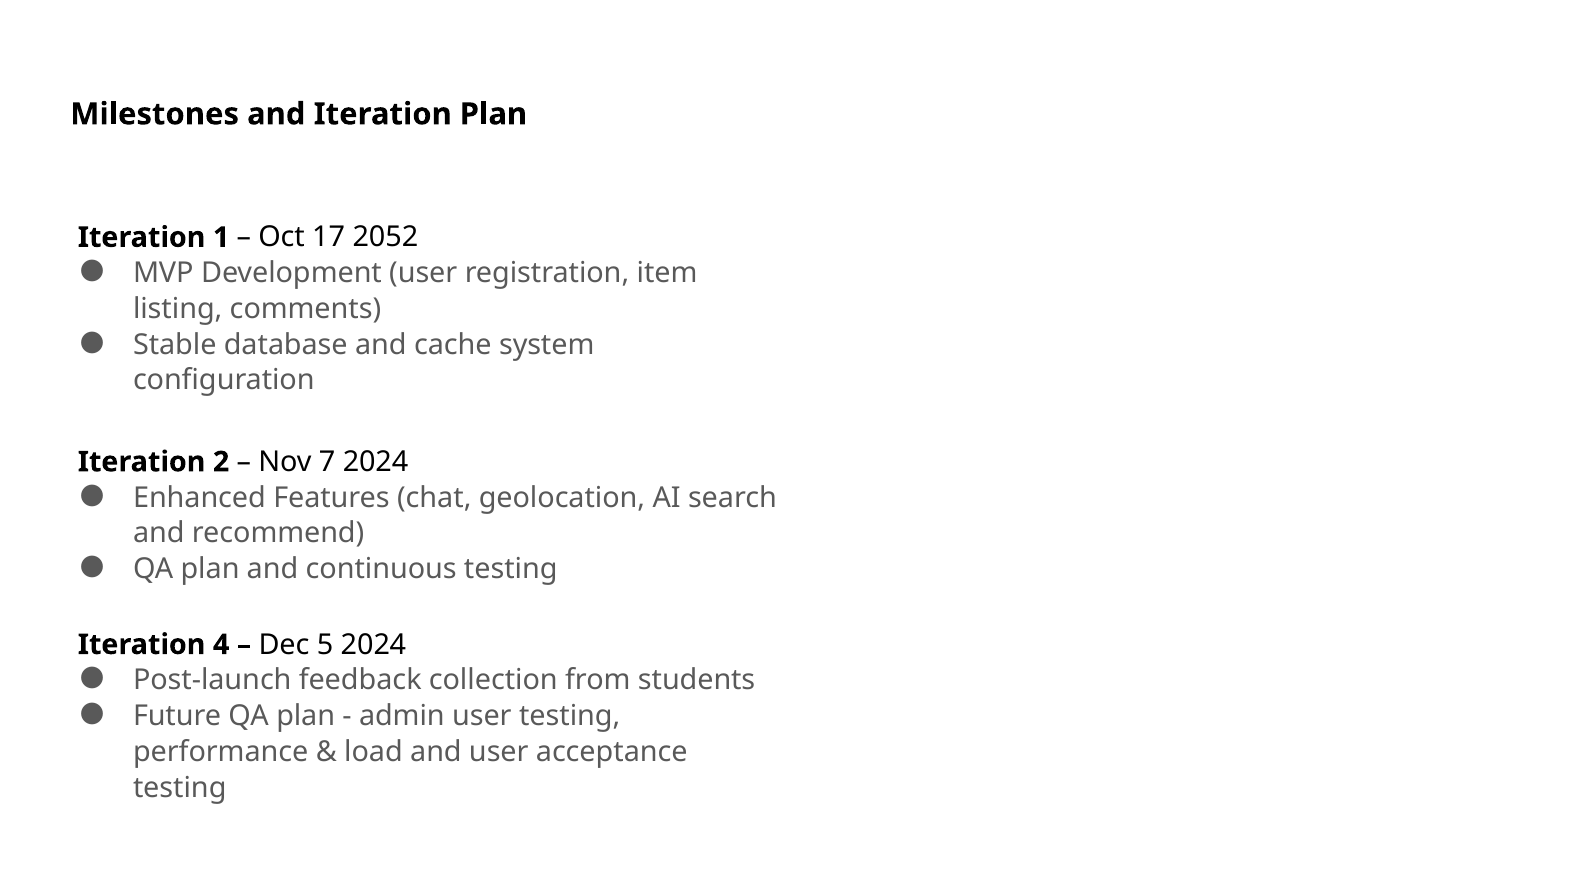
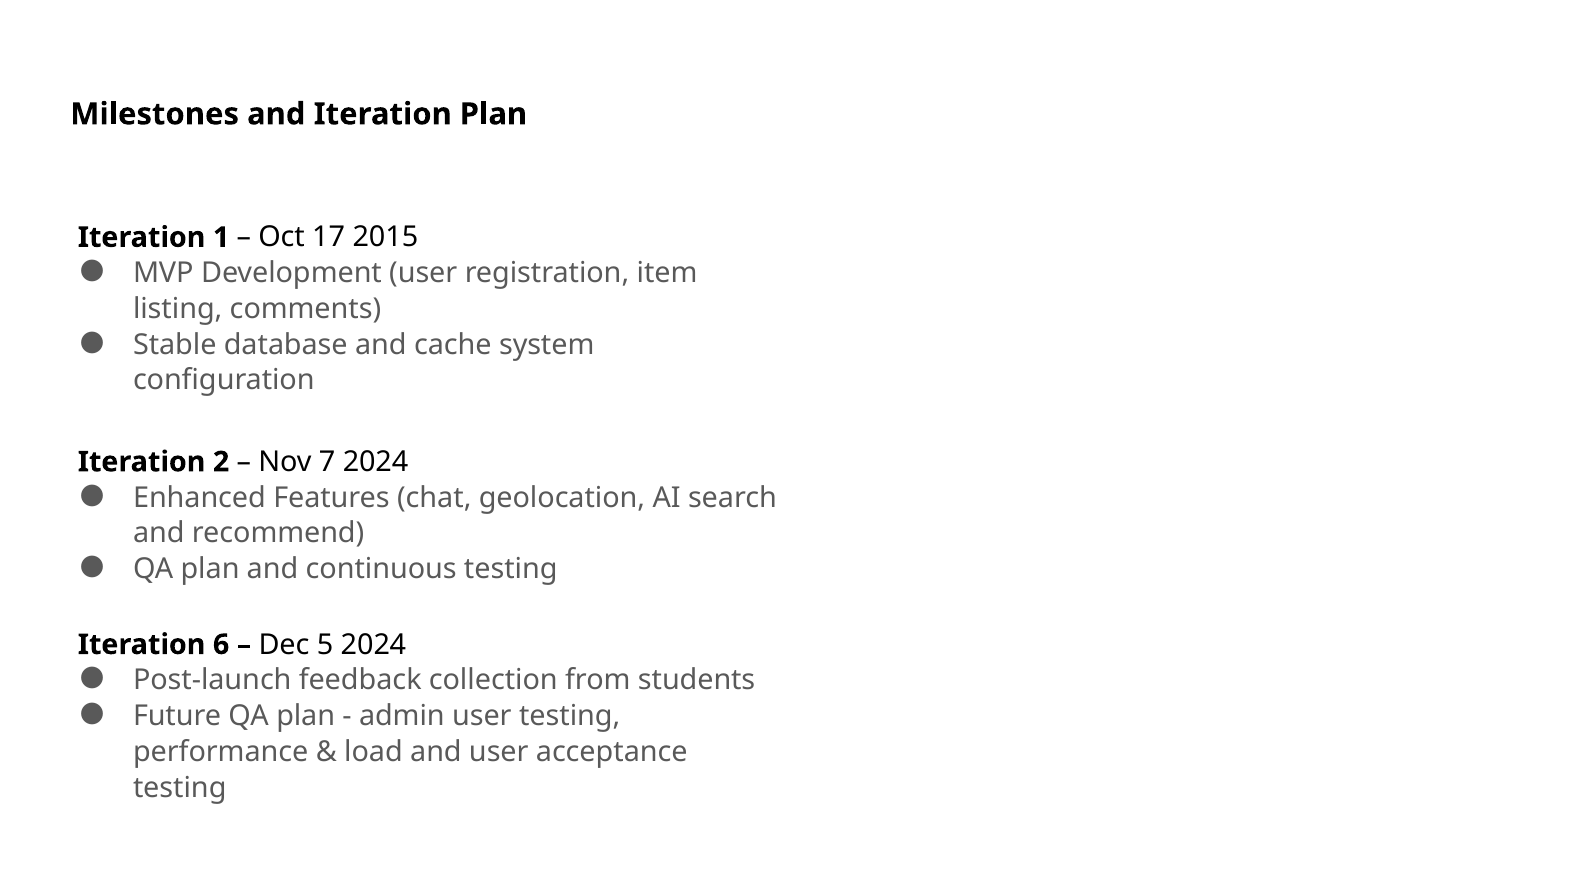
2052: 2052 -> 2015 (385, 237)
4: 4 -> 6 (221, 645)
